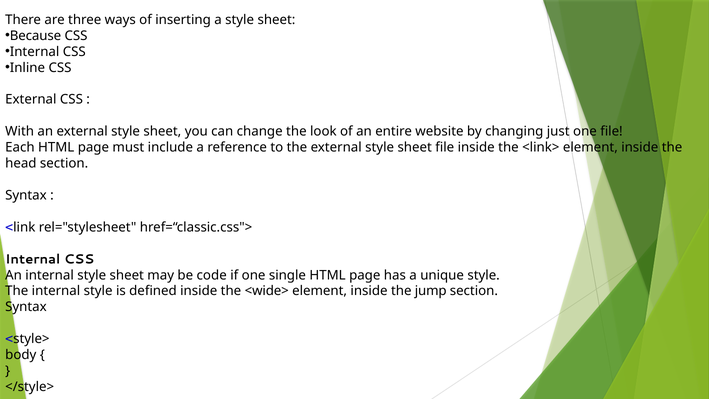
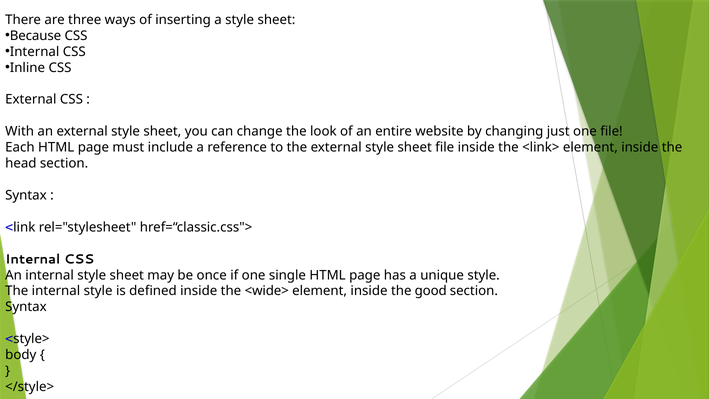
code: code -> once (212, 275)
jump: jump -> good (431, 291)
